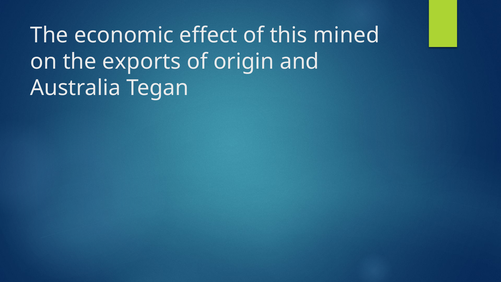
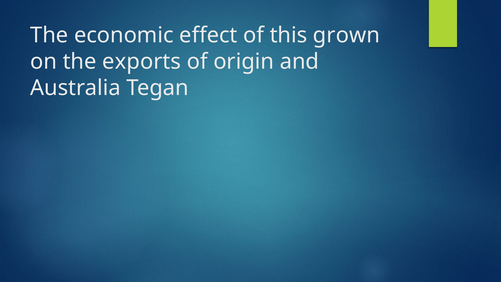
mined: mined -> grown (346, 35)
